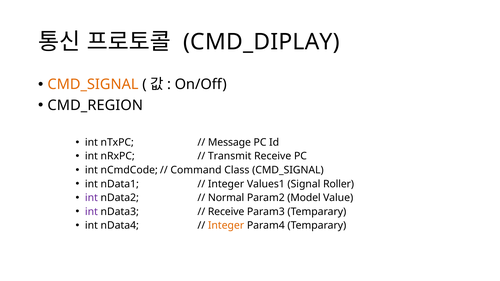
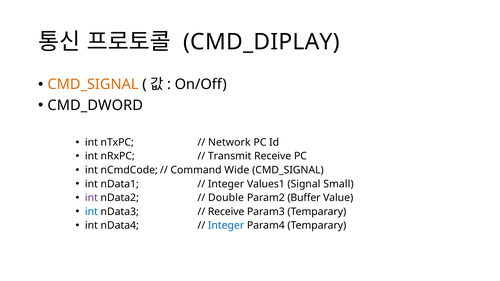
CMD_REGION: CMD_REGION -> CMD_DWORD (95, 105)
Message: Message -> Network (229, 142)
Class: Class -> Wide (237, 170)
Roller: Roller -> Small (338, 184)
Normal: Normal -> Double (226, 198)
Model: Model -> Buffer (304, 198)
int colour: purple -> blue (91, 212)
Integer colour: orange -> blue (226, 226)
